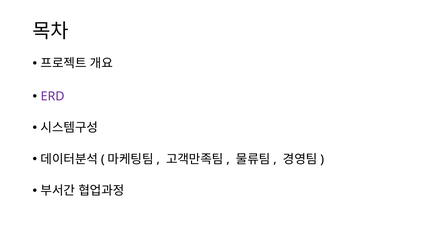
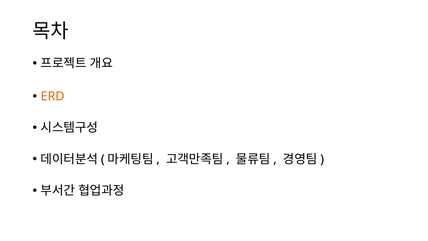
ERD colour: purple -> orange (53, 96)
